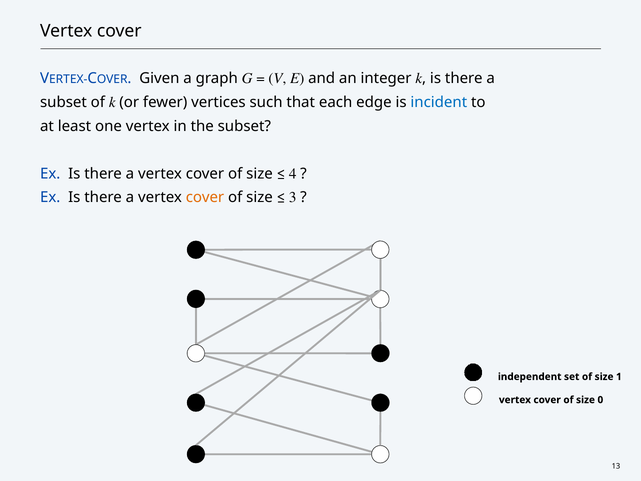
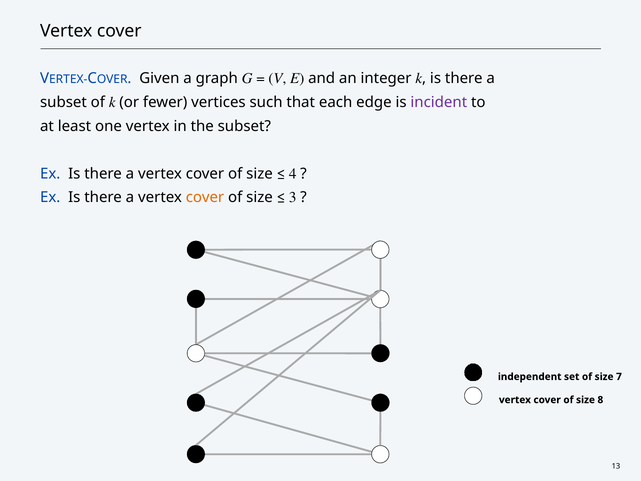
incident colour: blue -> purple (439, 102)
1: 1 -> 7 (619, 377)
0: 0 -> 8 (600, 400)
